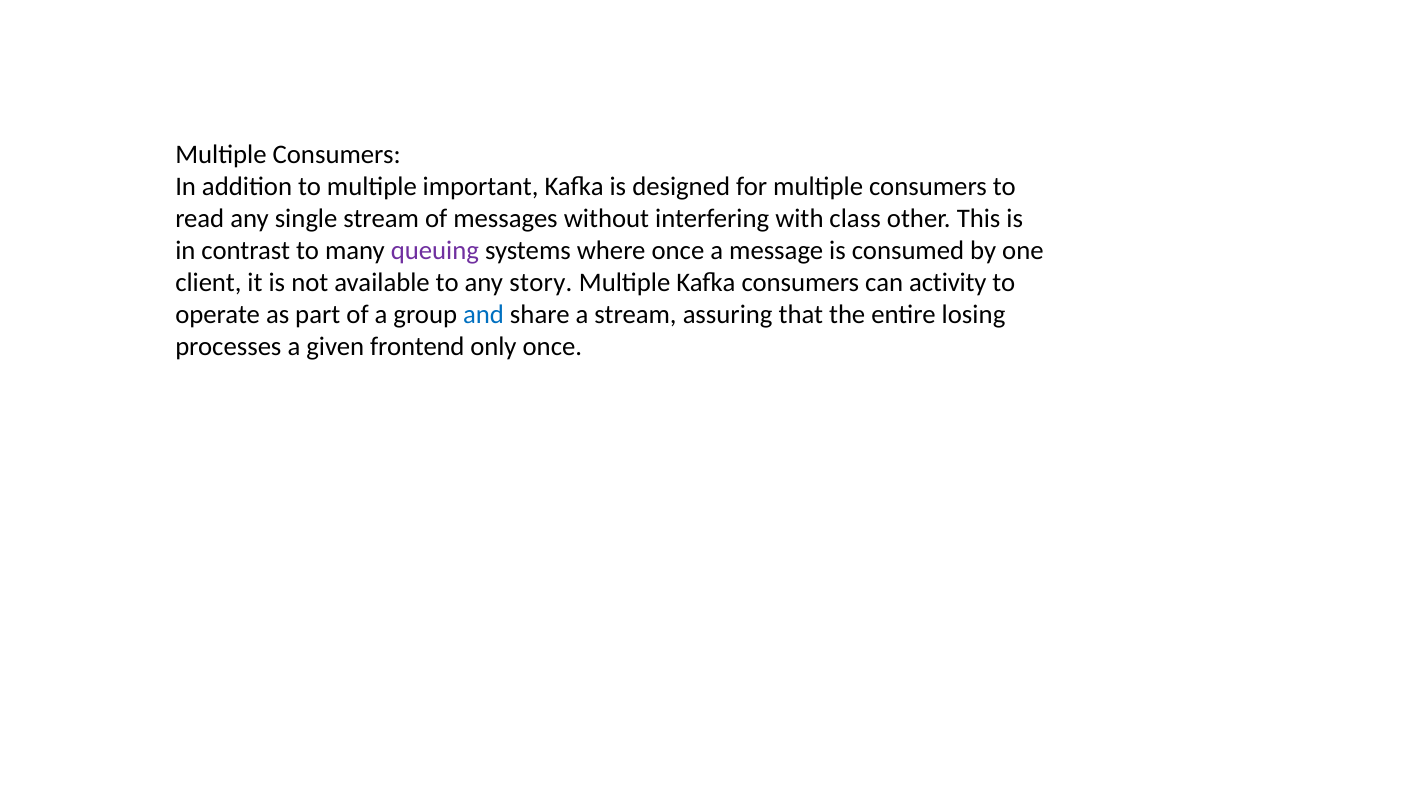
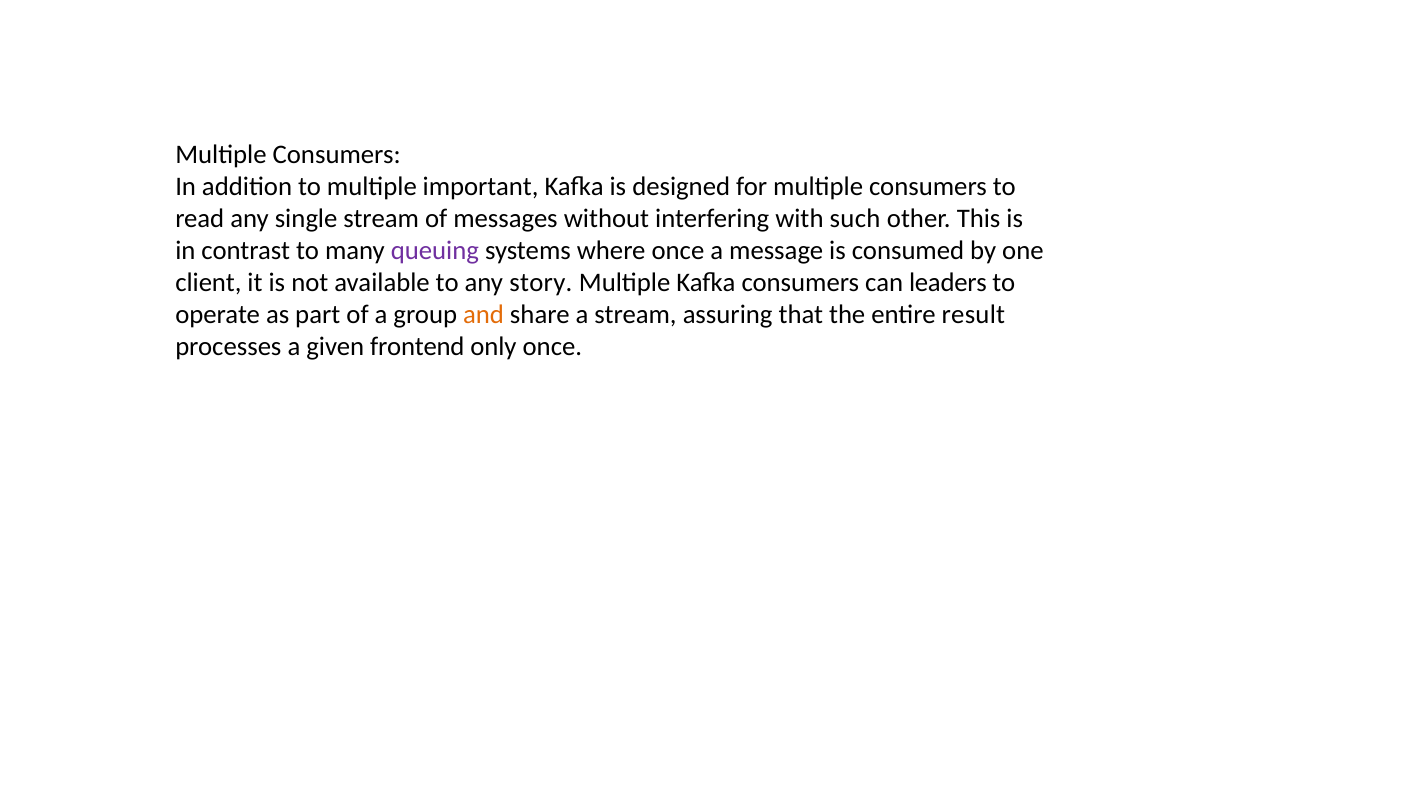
class: class -> such (855, 219)
activity: activity -> leaders (948, 283)
and colour: blue -> orange (484, 315)
losing: losing -> result (973, 315)
